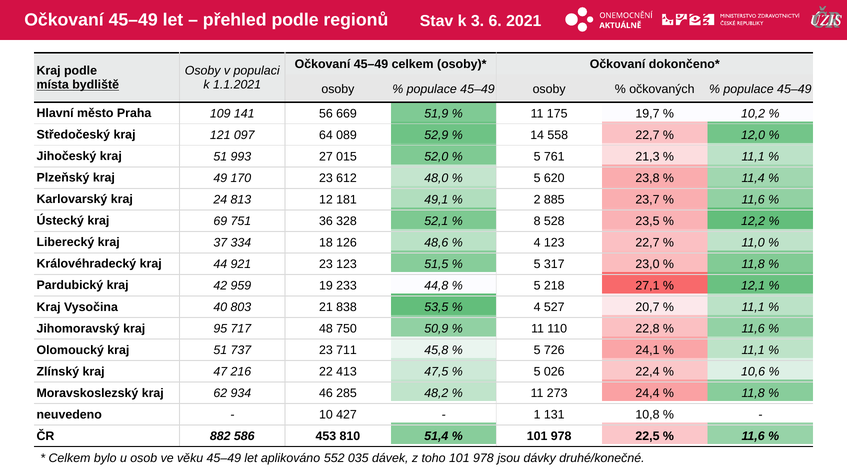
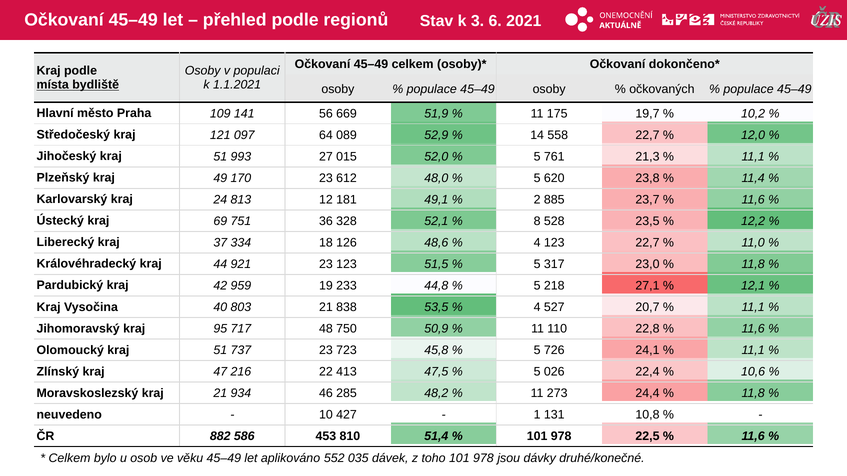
711: 711 -> 723 (346, 351)
kraj 62: 62 -> 21 (220, 394)
